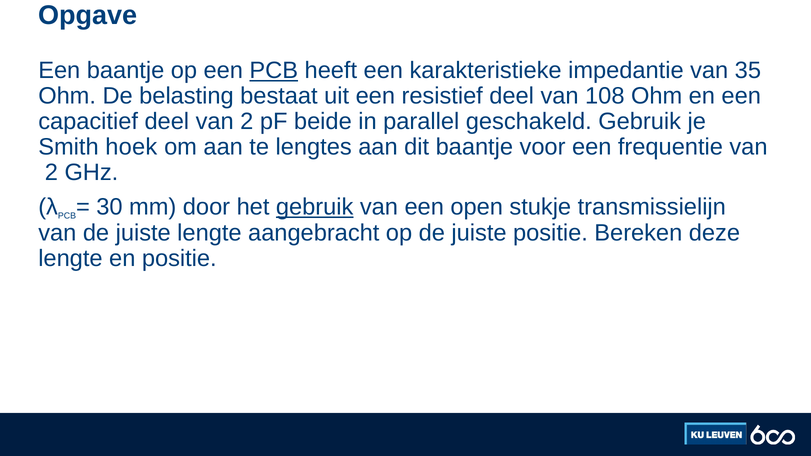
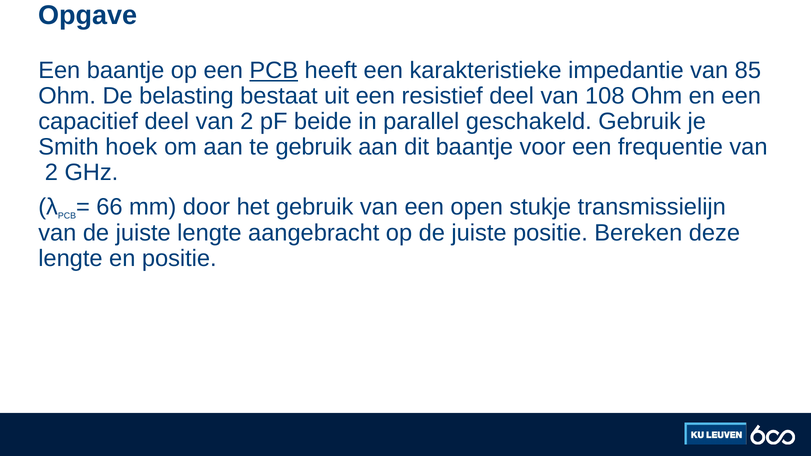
35: 35 -> 85 (748, 70)
te lengtes: lengtes -> gebruik (314, 147)
30: 30 -> 66 (109, 207)
gebruik underline: present -> none (315, 207)
